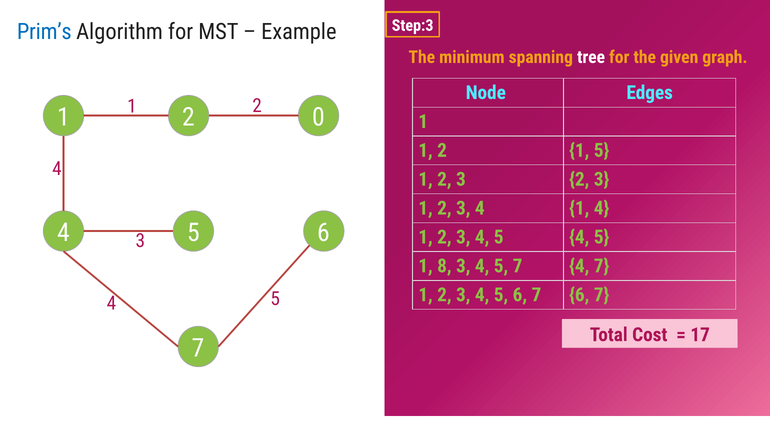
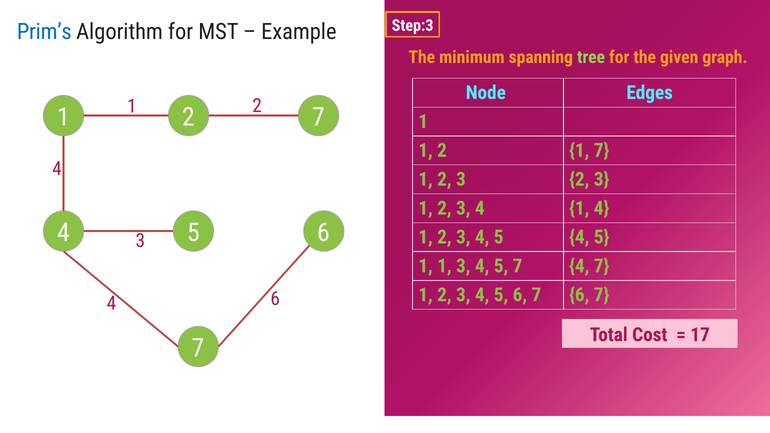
tree colour: white -> light green (591, 57)
2 0: 0 -> 7 (319, 117)
1 5: 5 -> 7 (602, 150)
8: 8 -> 1 (444, 266)
5: 5 -> 6 (275, 299)
